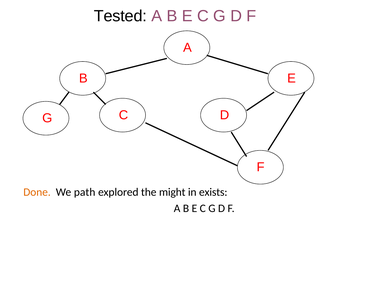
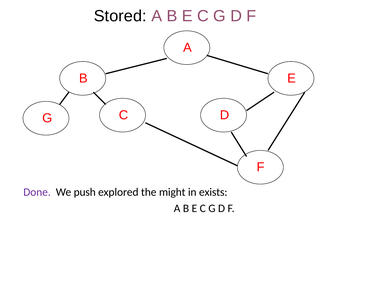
Tested: Tested -> Stored (120, 16)
Done colour: orange -> purple (37, 192)
path: path -> push (85, 192)
